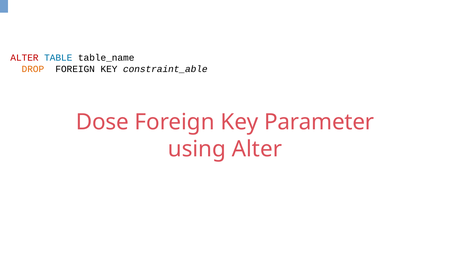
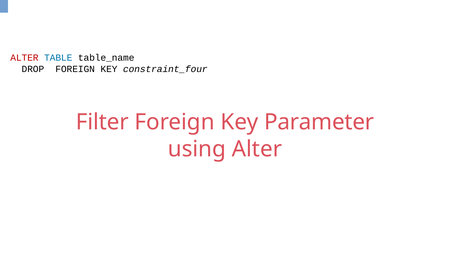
DROP colour: orange -> black (33, 69)
constraint_able: constraint_able -> constraint_four (165, 69)
Dose: Dose -> Filter (102, 122)
